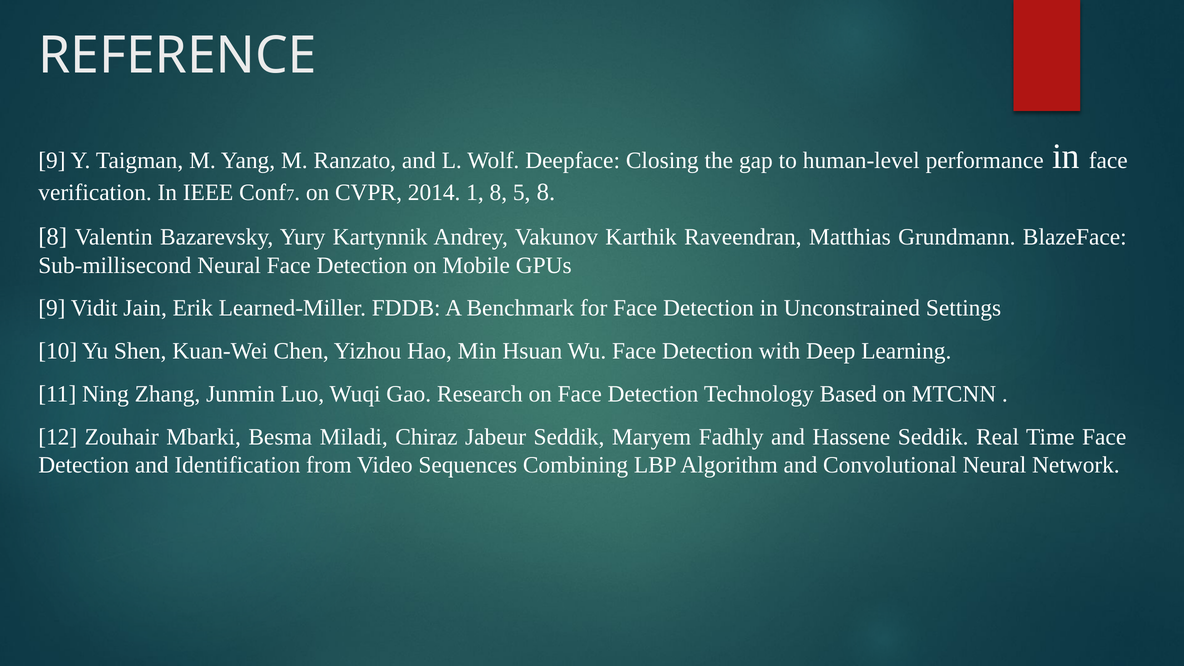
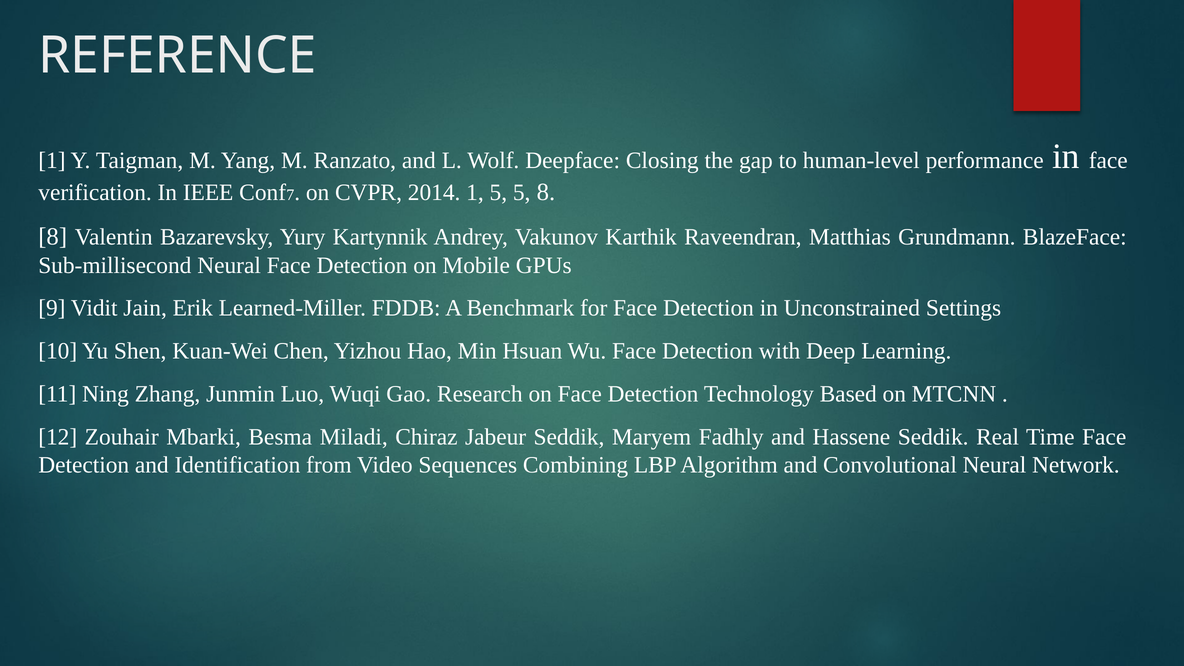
9: 9 -> 1 (52, 161)
1 8: 8 -> 5 (498, 193)
